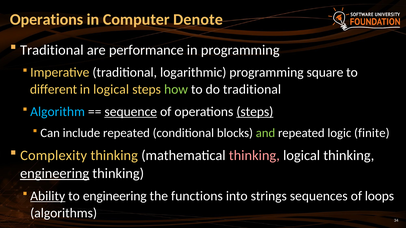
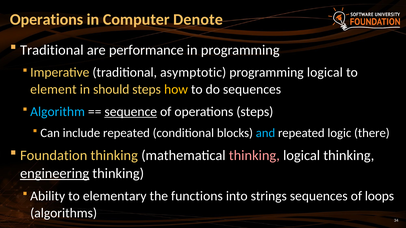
logarithmic: logarithmic -> asymptotic (193, 73)
programming square: square -> logical (325, 73)
different: different -> element (53, 90)
in logical: logical -> should (111, 90)
how colour: light green -> yellow (176, 90)
do traditional: traditional -> sequences (252, 90)
steps underline: present -> none (255, 112)
and colour: light green -> light blue (266, 133)
finite: finite -> there (372, 133)
Complexity: Complexity -> Foundation (54, 156)
Ability underline: present -> none (48, 196)
to engineering: engineering -> elementary (115, 196)
